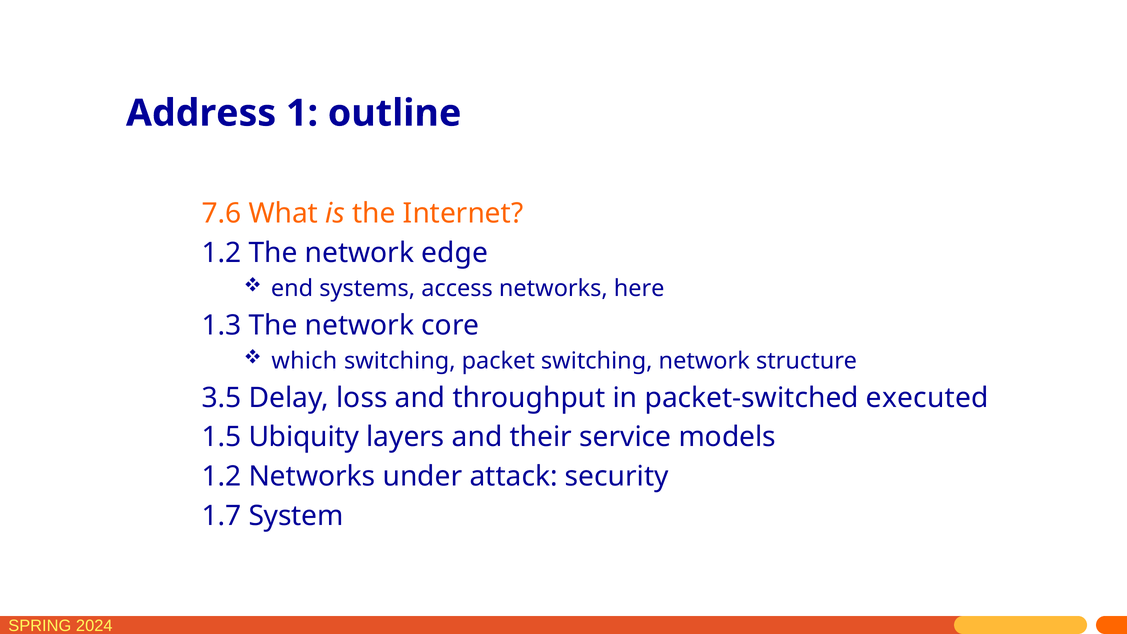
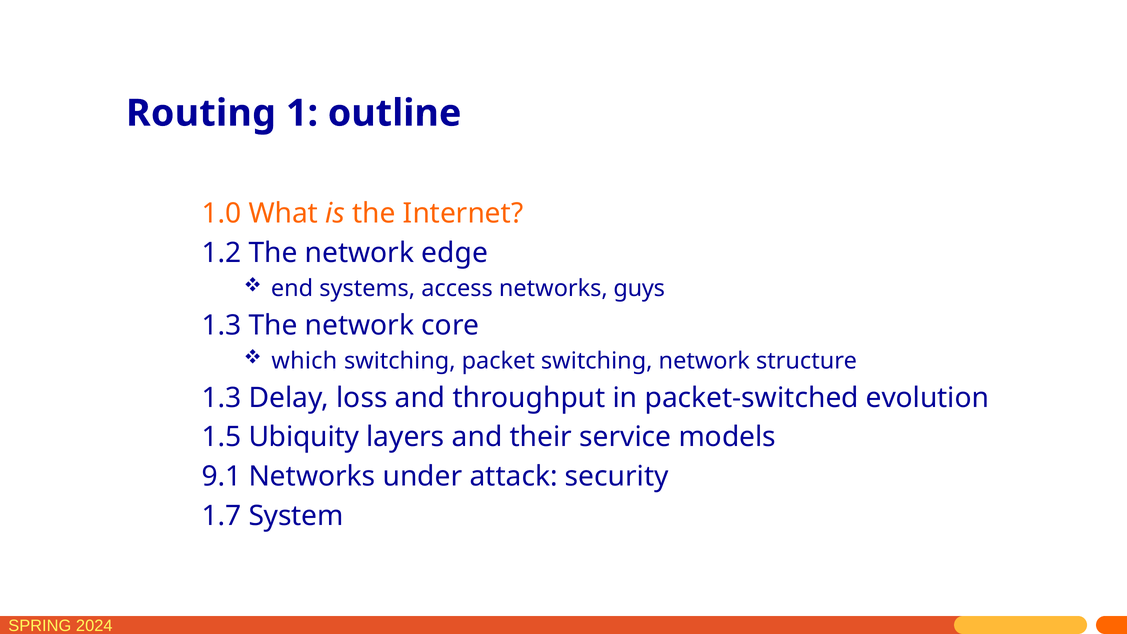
Address: Address -> Routing (201, 113)
7.6: 7.6 -> 1.0 (221, 214)
here: here -> guys (639, 288)
3.5: 3.5 -> 1.3 (221, 398)
executed: executed -> evolution (927, 398)
1.2: 1.2 -> 9.1 (221, 477)
